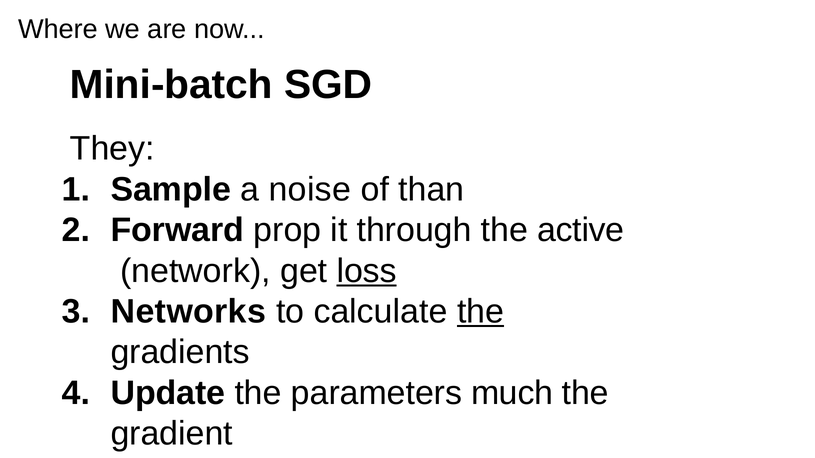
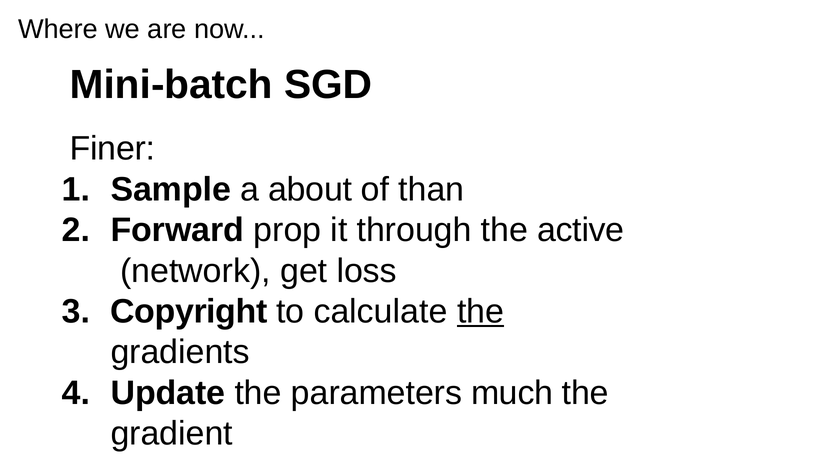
They: They -> Finer (112, 149)
noise: noise -> about (310, 190)
loss underline: present -> none (367, 271)
Networks: Networks -> Copyright (189, 312)
